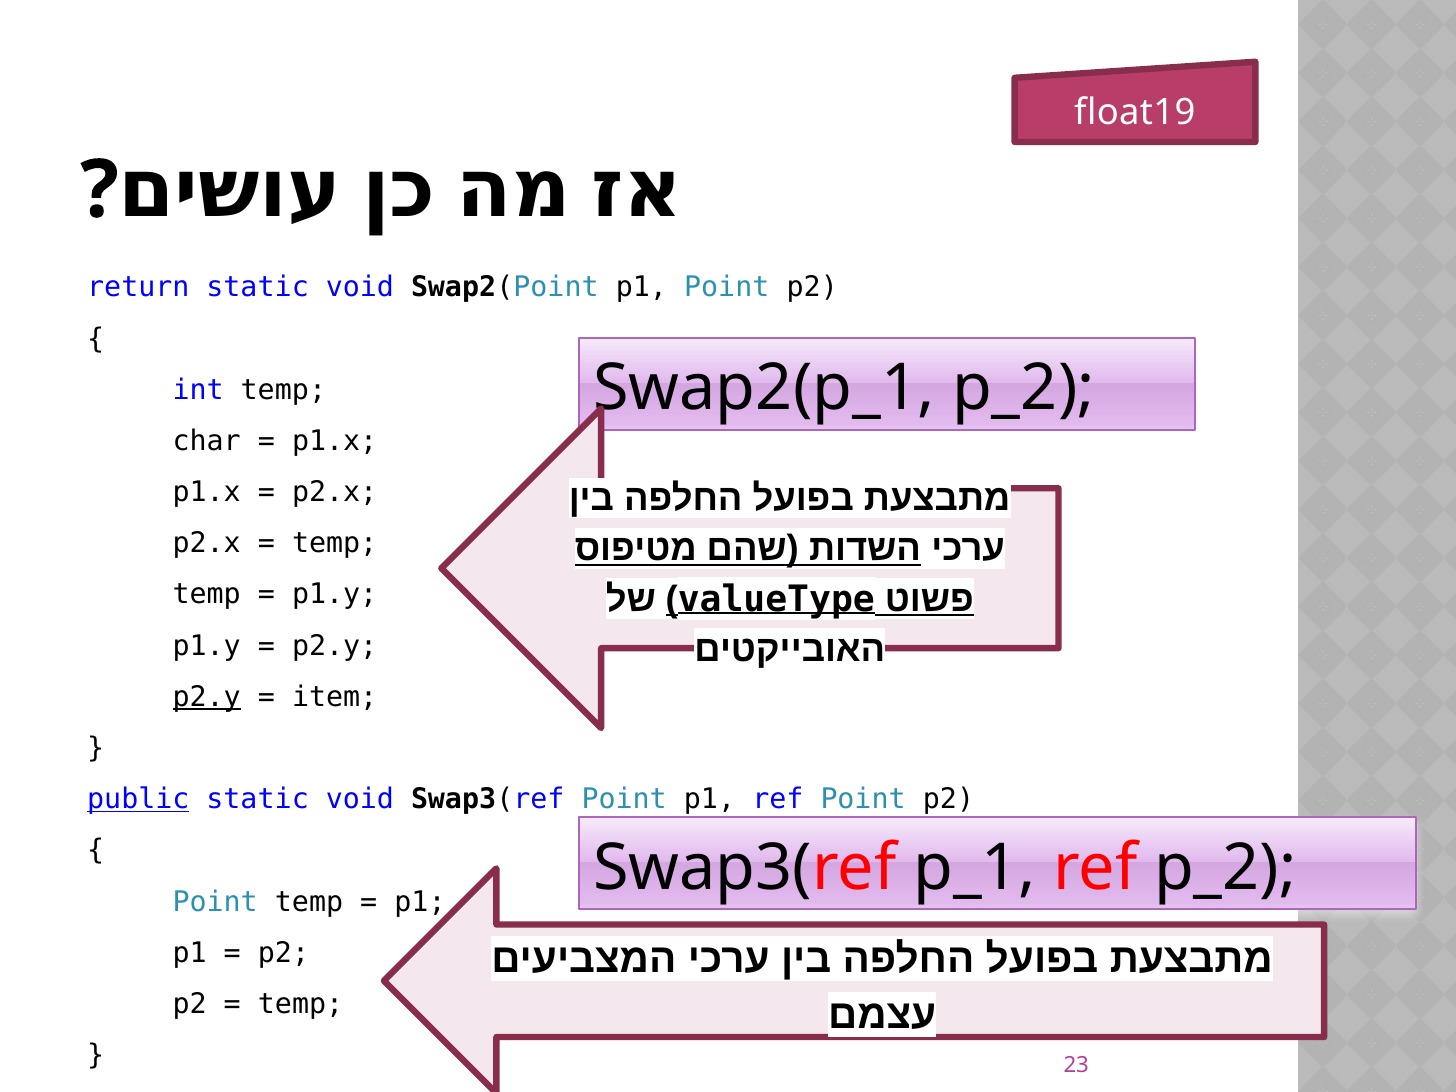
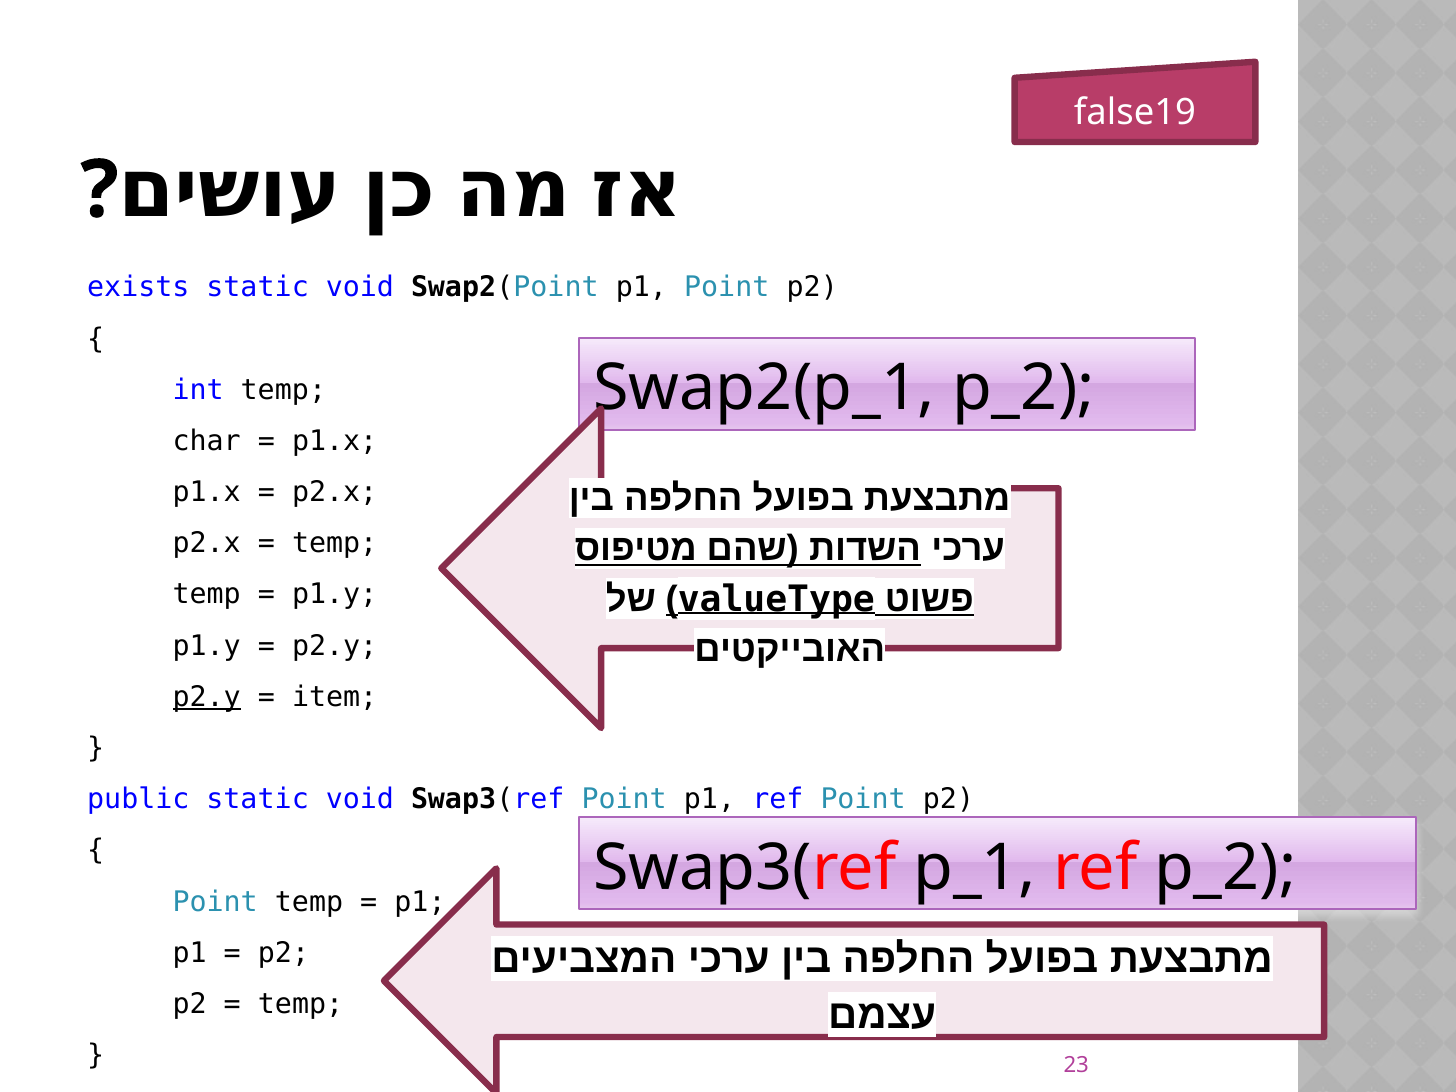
float19: float19 -> false19 (1135, 112)
return: return -> exists (138, 287)
public underline: present -> none (138, 799)
